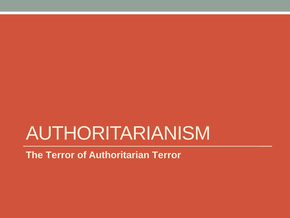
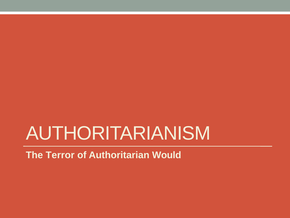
Authoritarian Terror: Terror -> Would (167, 155)
